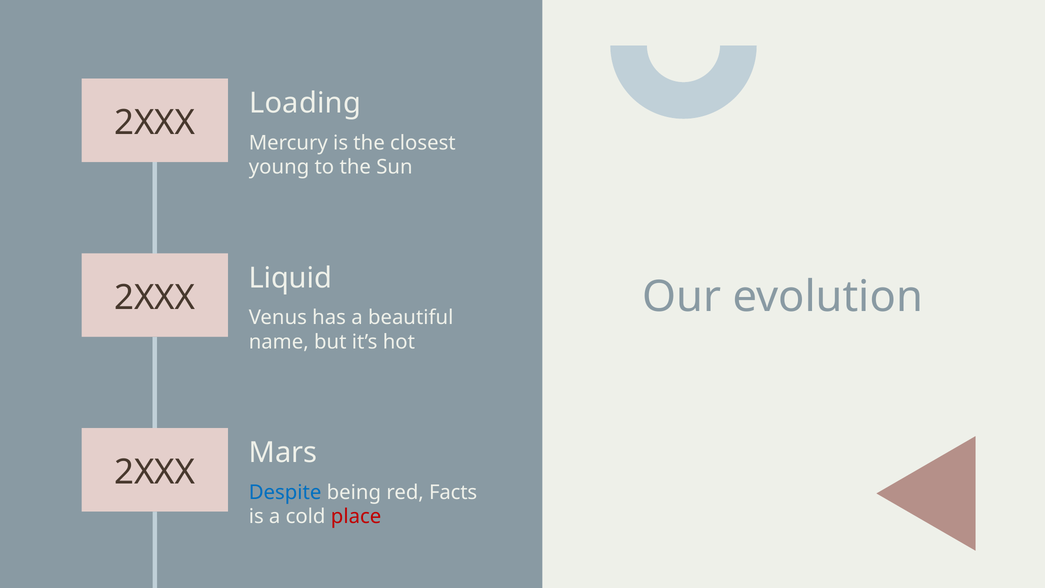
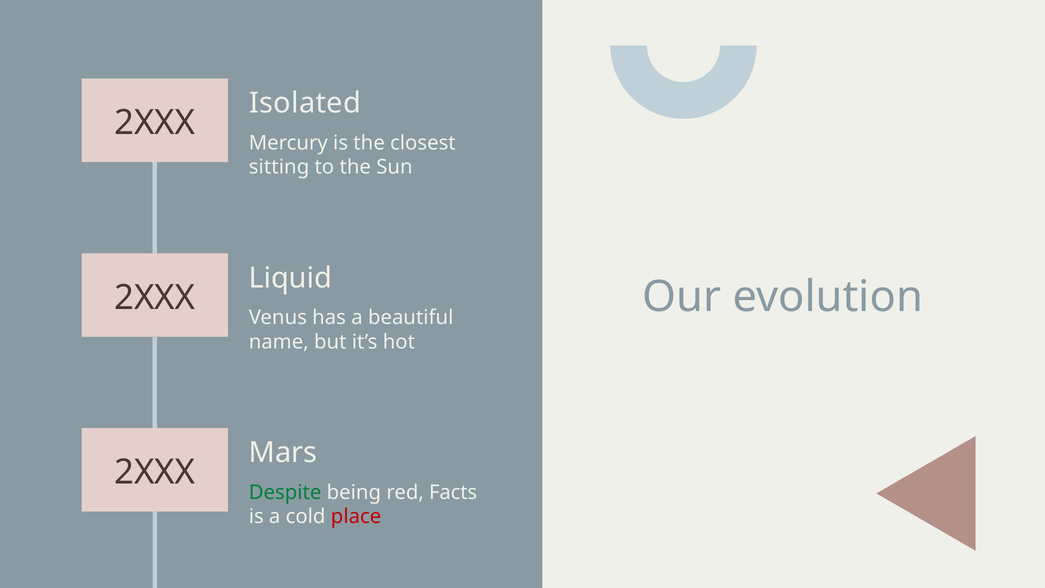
Loading: Loading -> Isolated (305, 103)
young: young -> sitting (279, 167)
Despite colour: blue -> green (285, 492)
